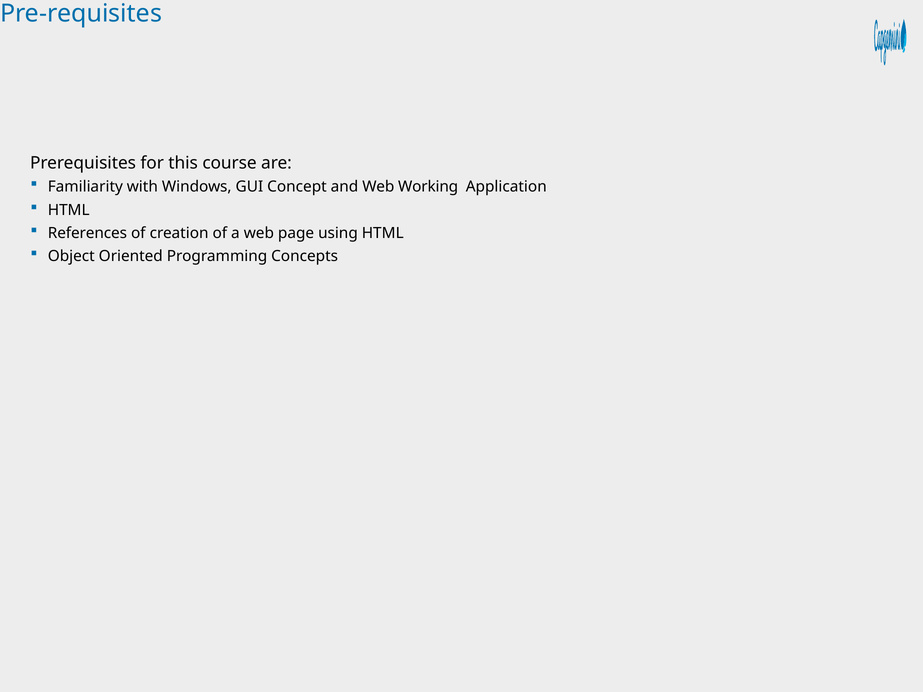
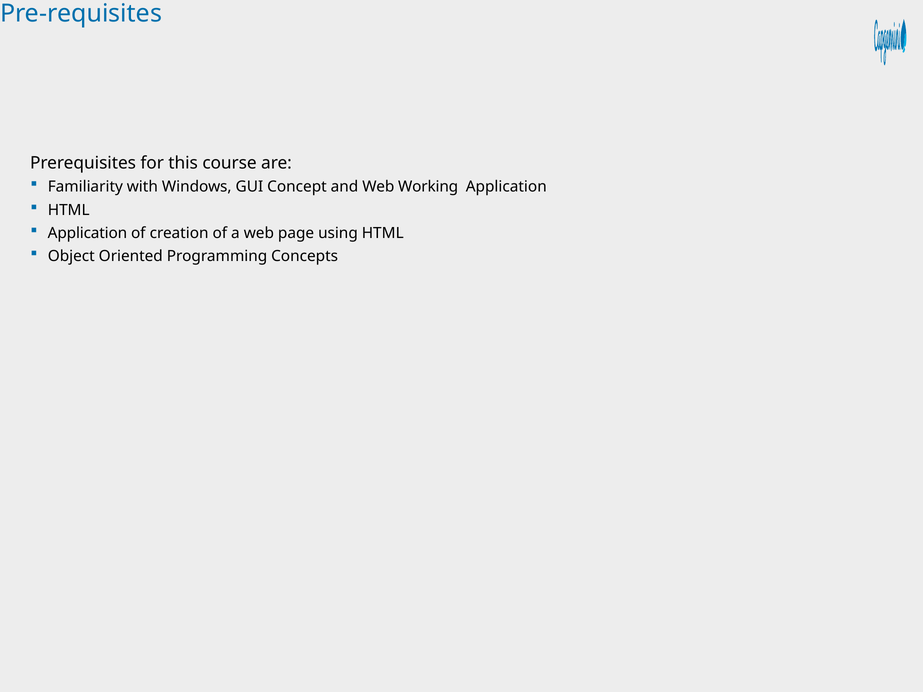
References: References -> Application (87, 233)
